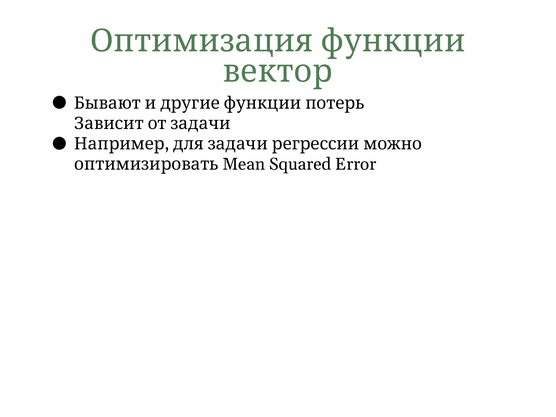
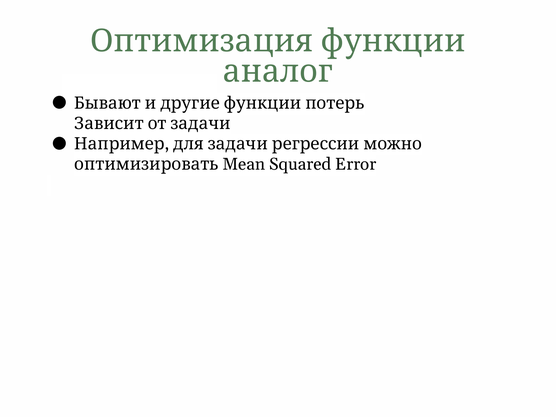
вектор: вектор -> аналог (278, 71)
